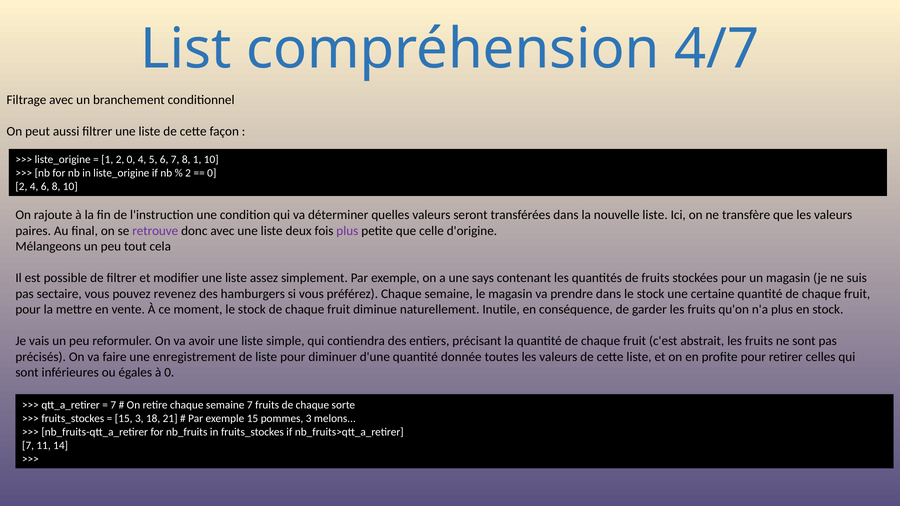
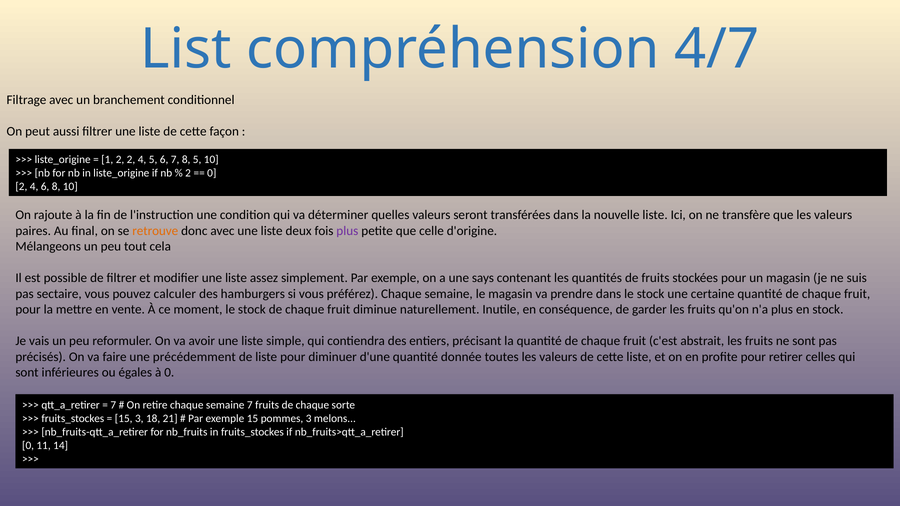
2 0: 0 -> 2 (131, 160)
8 1: 1 -> 5 (197, 160)
retrouve colour: purple -> orange (155, 231)
revenez: revenez -> calculer (175, 294)
enregistrement: enregistrement -> précédemment (194, 357)
7: 7 -> 0 (28, 446)
